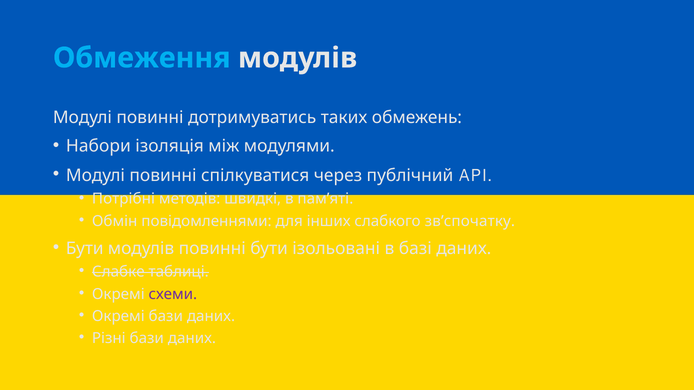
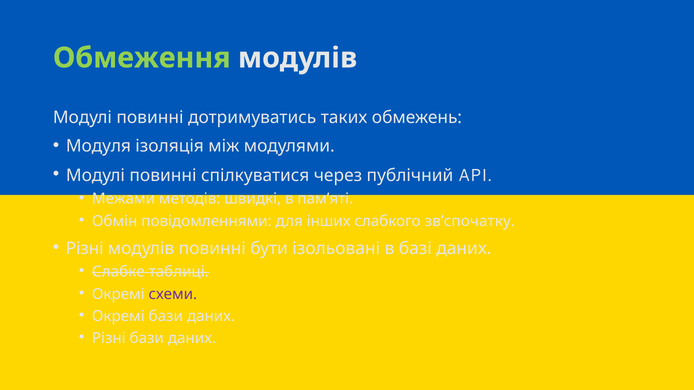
Обмеження colour: light blue -> light green (142, 58)
Набори: Набори -> Модуля (98, 146)
Потрібні: Потрібні -> Межами (124, 199)
Бути: Бути -> Різні (85, 249)
